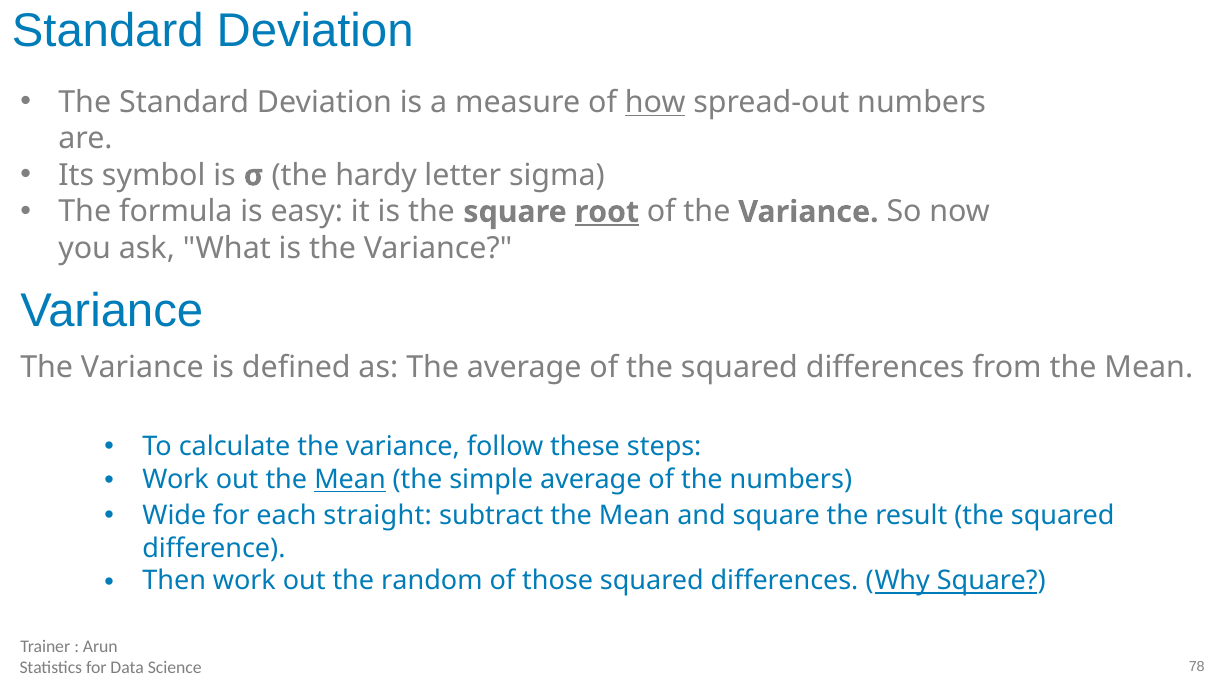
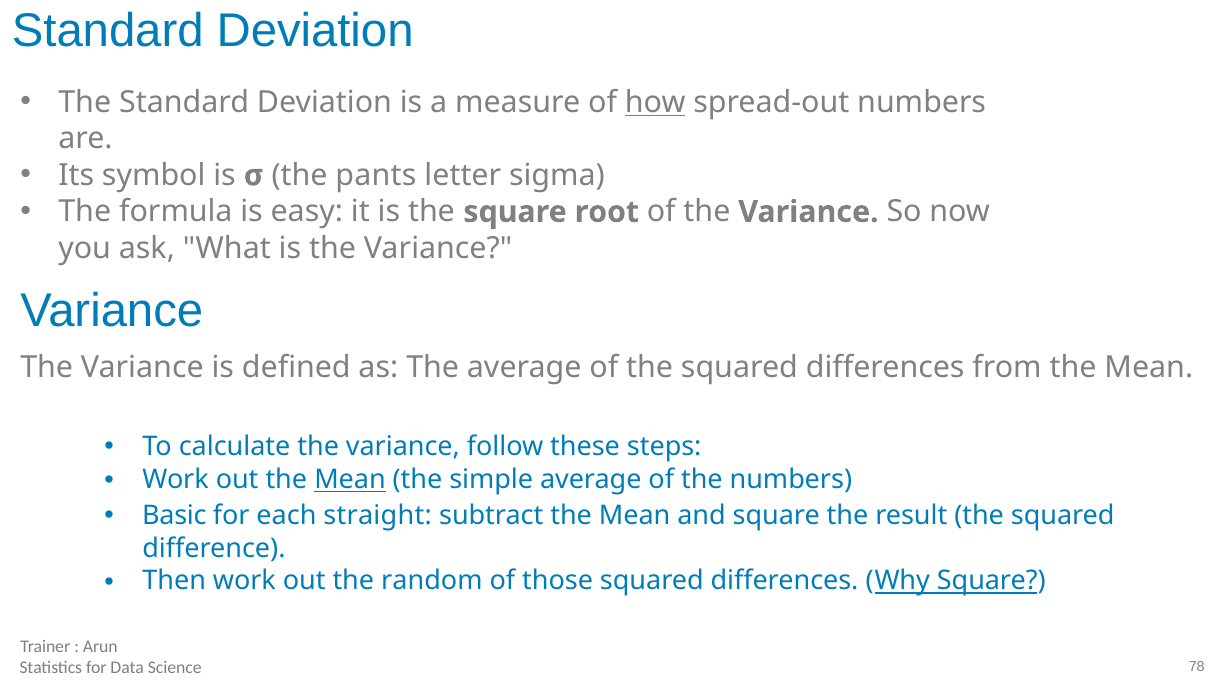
hardy: hardy -> pants (376, 176)
root underline: present -> none (607, 212)
Wide: Wide -> Basic (174, 516)
